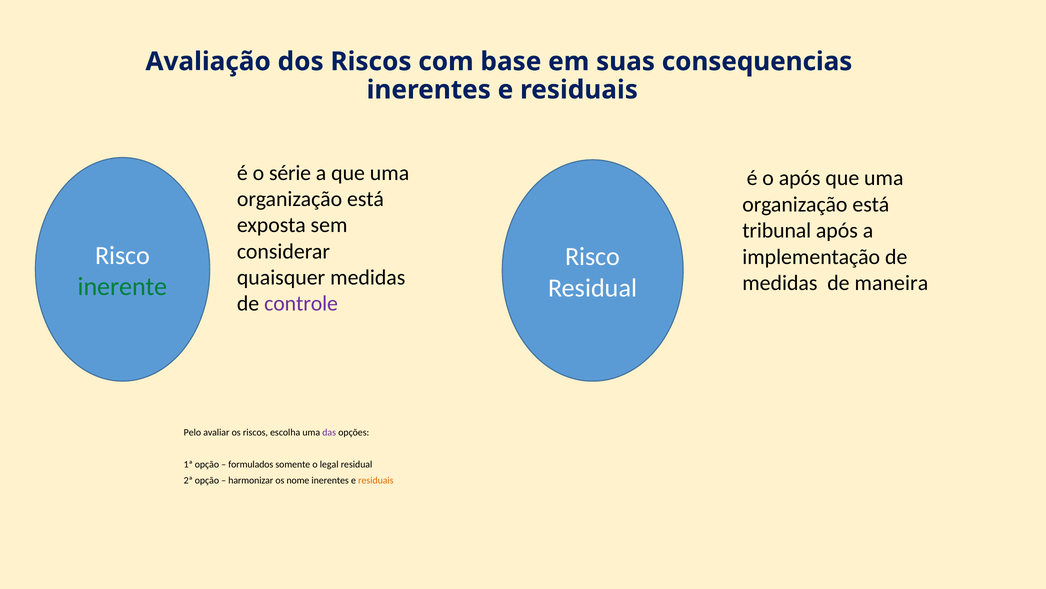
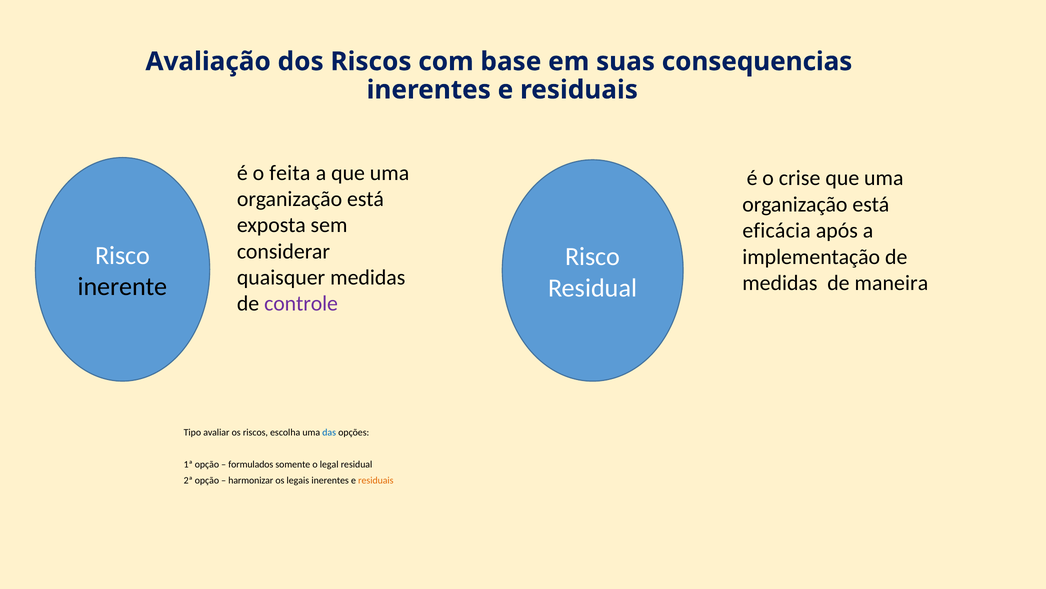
série: série -> feita (290, 173)
o após: após -> crise (800, 178)
tribunal: tribunal -> eficácia (777, 230)
inerente colour: green -> black (123, 287)
Pelo: Pelo -> Tipo (192, 432)
das colour: purple -> blue (329, 432)
nome: nome -> legais (298, 480)
